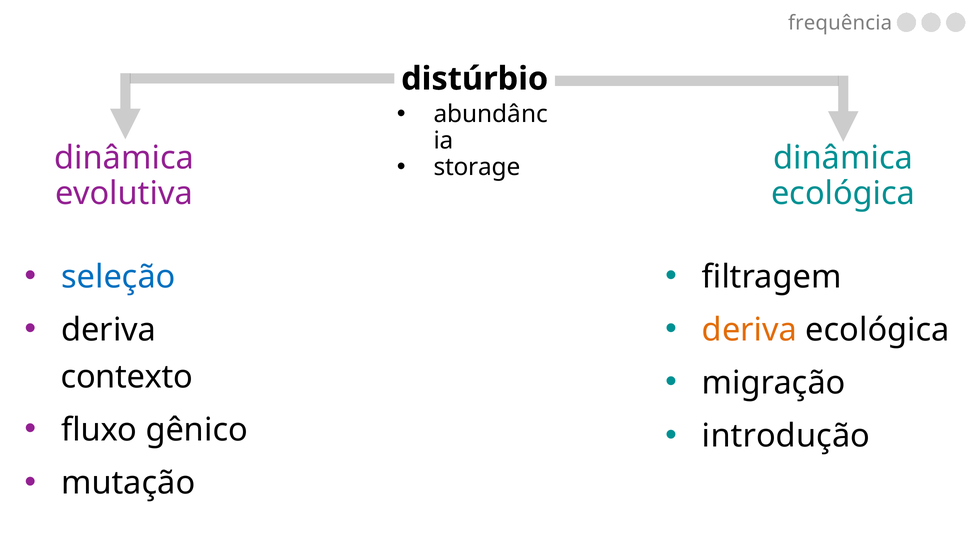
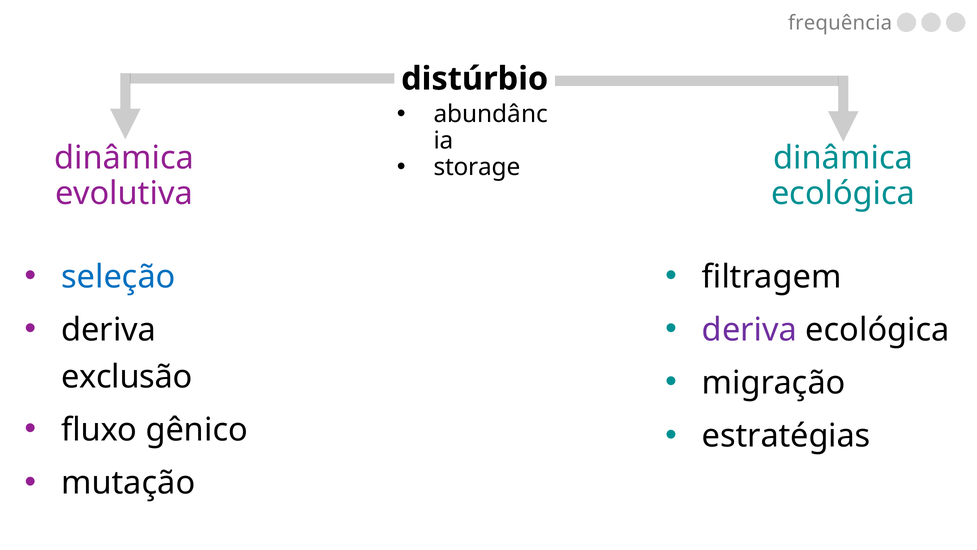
deriva colour: orange -> purple (749, 330)
contexto: contexto -> exclusão (127, 377)
introdução: introdução -> estratégias (786, 436)
